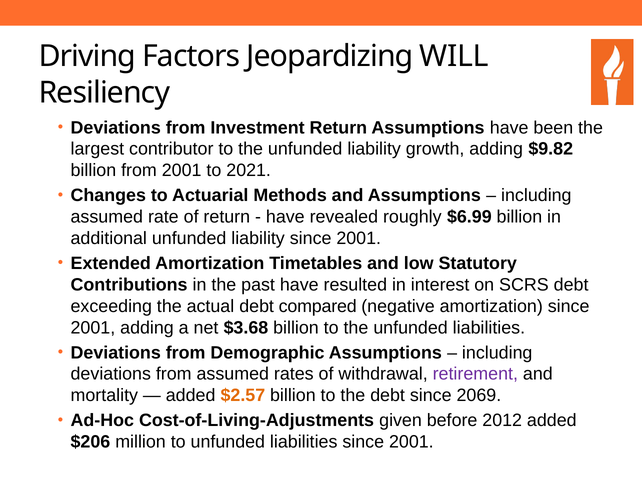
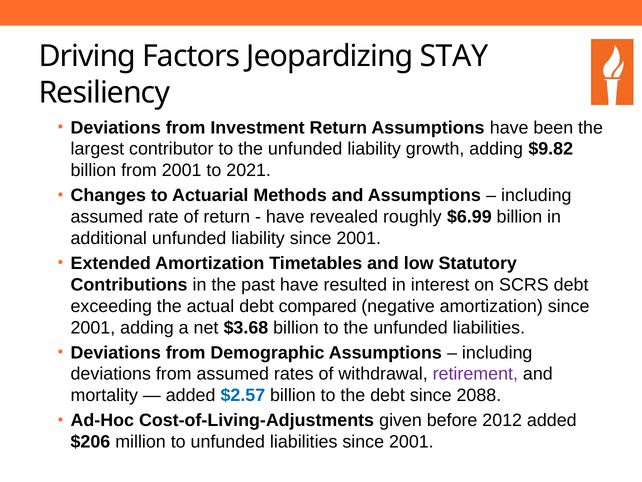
WILL: WILL -> STAY (454, 56)
$2.57 colour: orange -> blue (243, 395)
2069: 2069 -> 2088 (479, 395)
